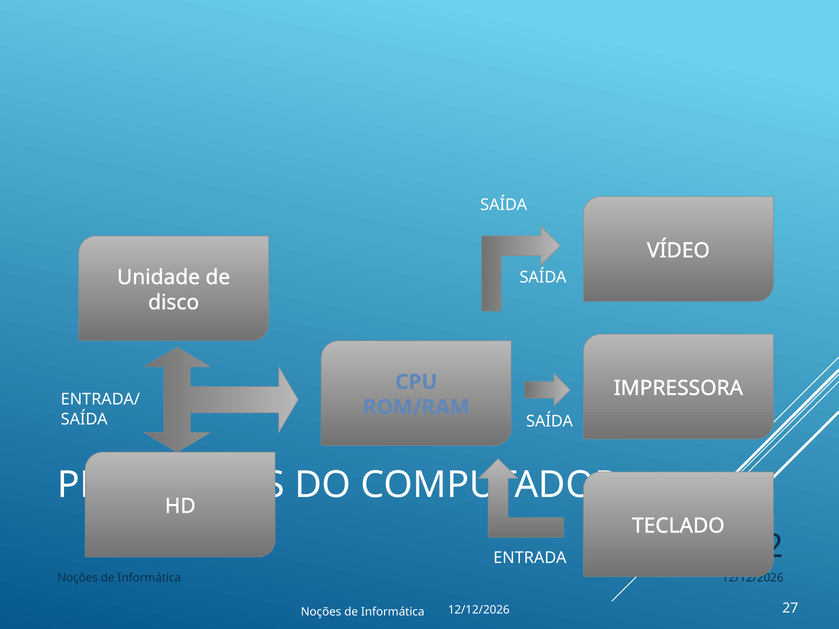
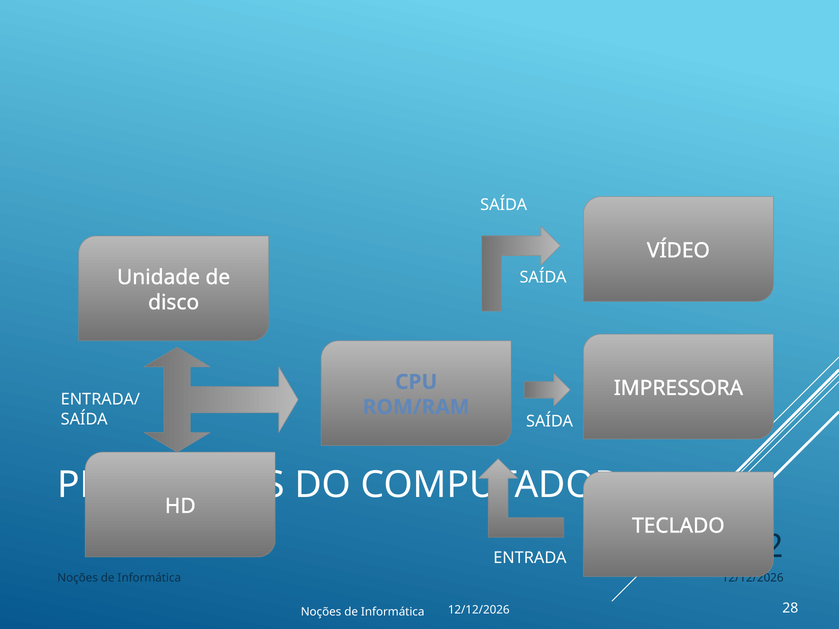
27: 27 -> 28 (790, 609)
